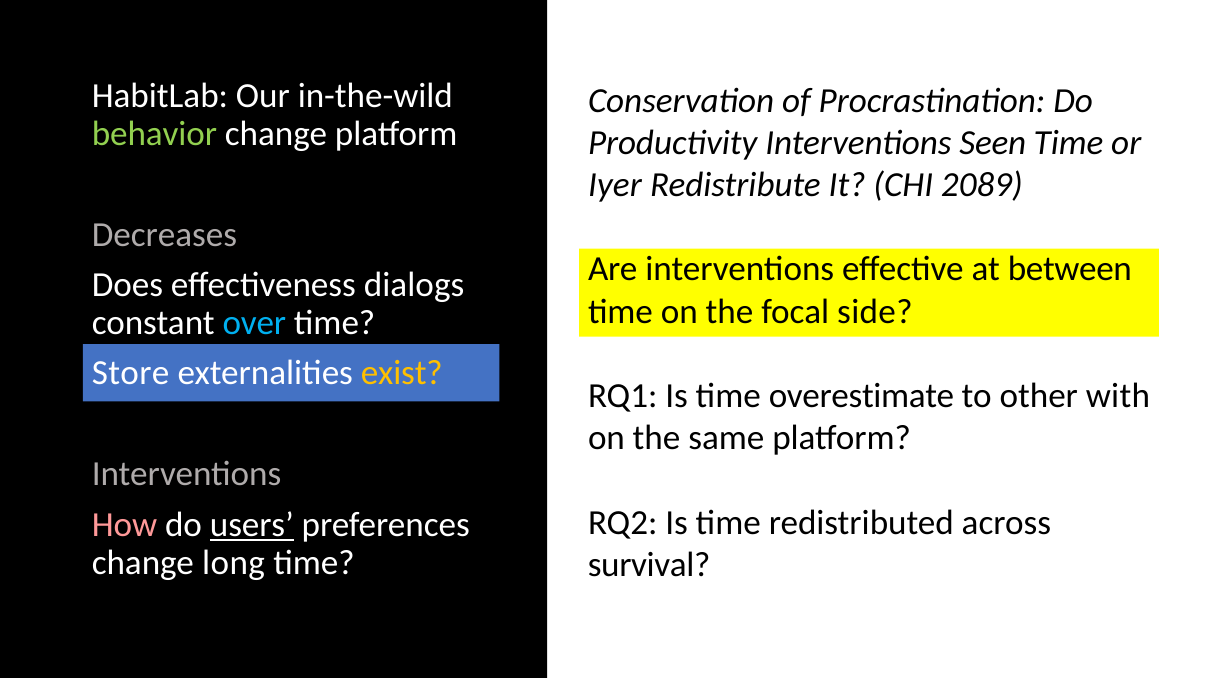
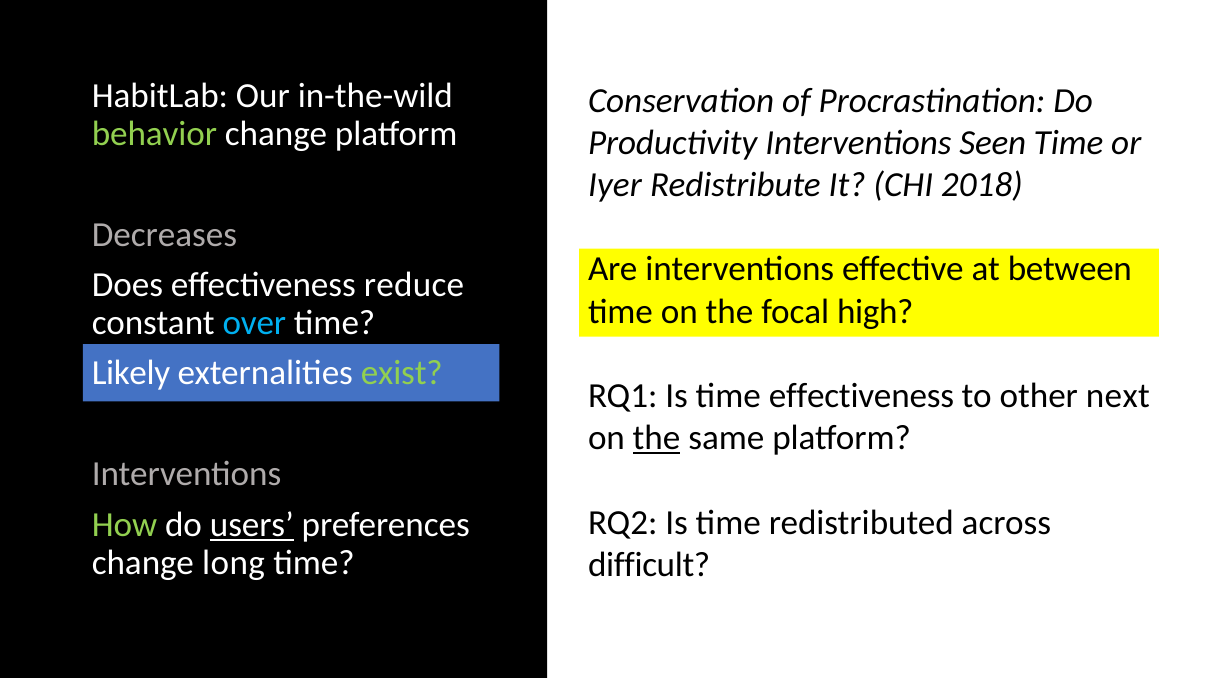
2089: 2089 -> 2018 (982, 185)
dialogs: dialogs -> reduce (414, 285)
side: side -> high (875, 311)
Store: Store -> Likely (131, 373)
exist colour: yellow -> light green (402, 373)
time overestimate: overestimate -> effectiveness (861, 396)
with: with -> next (1118, 396)
the underline: none -> present (657, 438)
How colour: pink -> light green (125, 525)
survival: survival -> difficult (649, 565)
